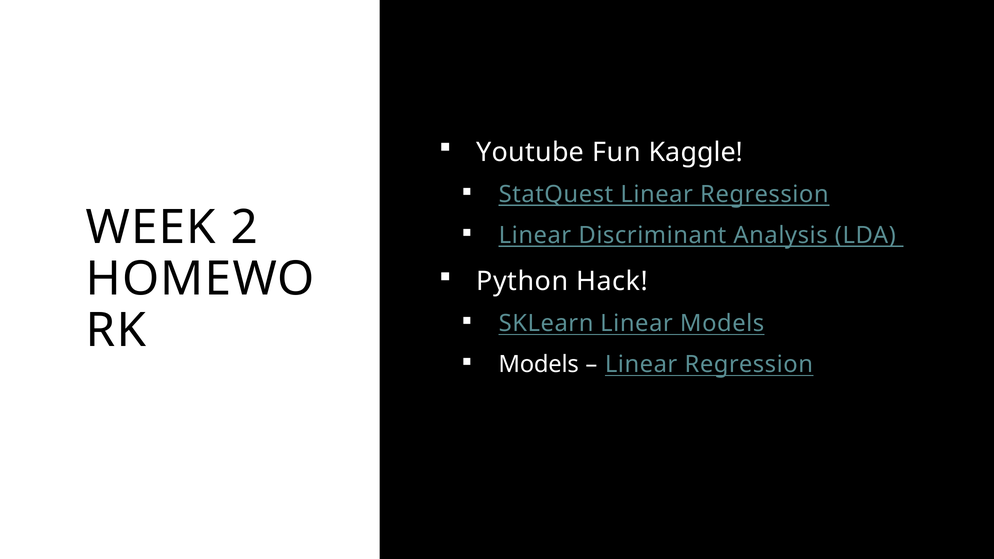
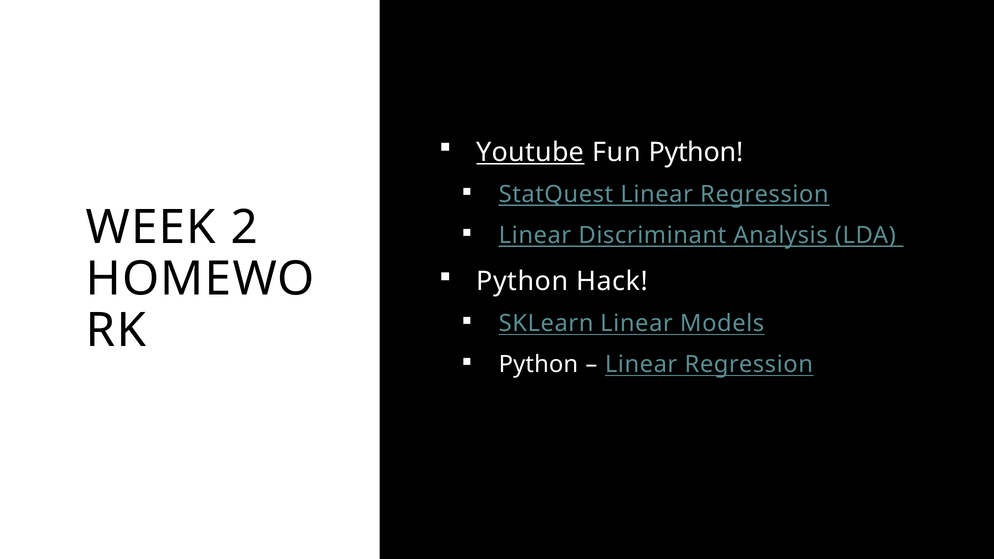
Youtube underline: none -> present (530, 152)
Fun Kaggle: Kaggle -> Python (696, 152)
Models: Models -> Python (538, 365)
